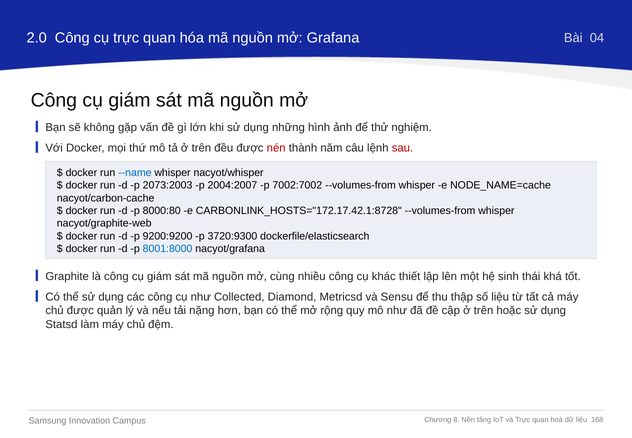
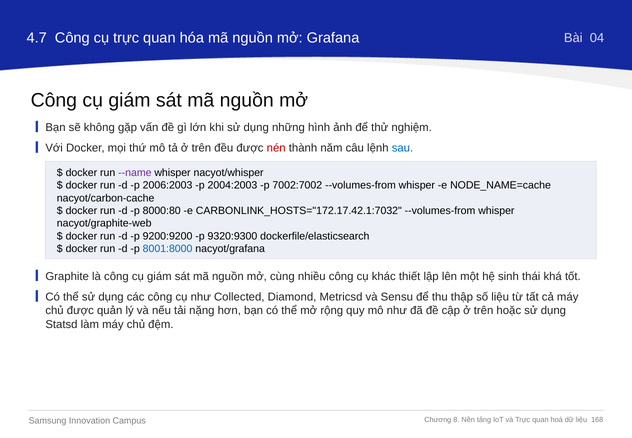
2.0: 2.0 -> 4.7 (37, 38)
sau colour: red -> blue (402, 148)
--name colour: blue -> purple (135, 173)
2073:2003: 2073:2003 -> 2006:2003 (168, 185)
2004:2007: 2004:2007 -> 2004:2003 (232, 185)
CARBONLINK_HOSTS="172.17.42.1:8728: CARBONLINK_HOSTS="172.17.42.1:8728 -> CARBONLINK_HOSTS="172.17.42.1:7032 (299, 211)
3720:9300: 3720:9300 -> 9320:9300 (232, 236)
